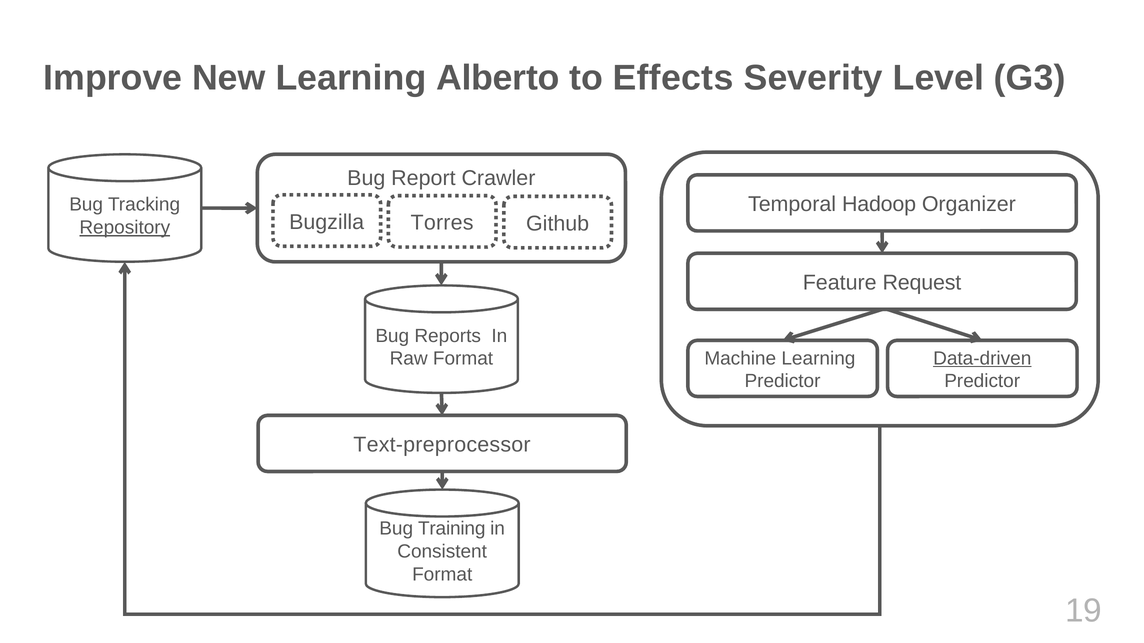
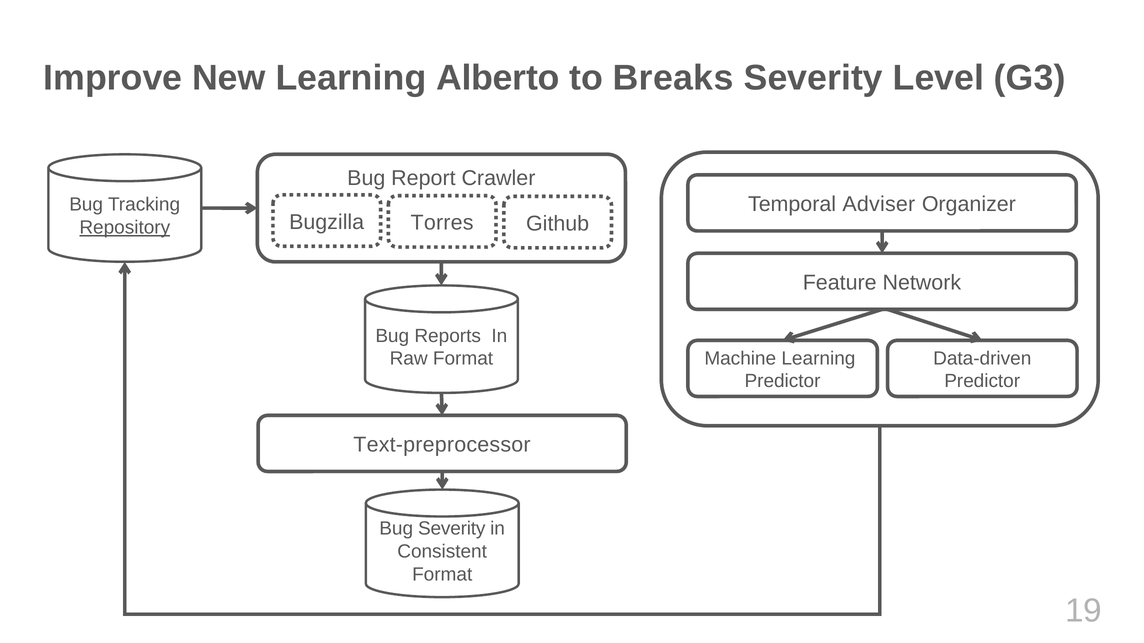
Effects: Effects -> Breaks (673, 78)
Hadoop: Hadoop -> Adviser (879, 205)
Request: Request -> Network (922, 283)
Data-driven underline: present -> none (982, 359)
Bug Training: Training -> Severity (452, 529)
